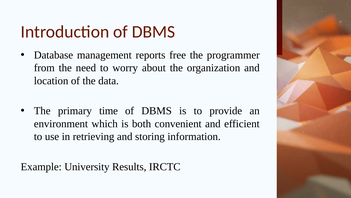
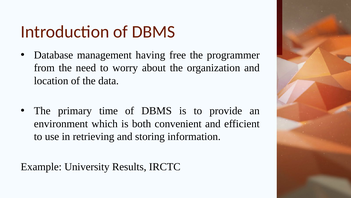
reports: reports -> having (150, 55)
